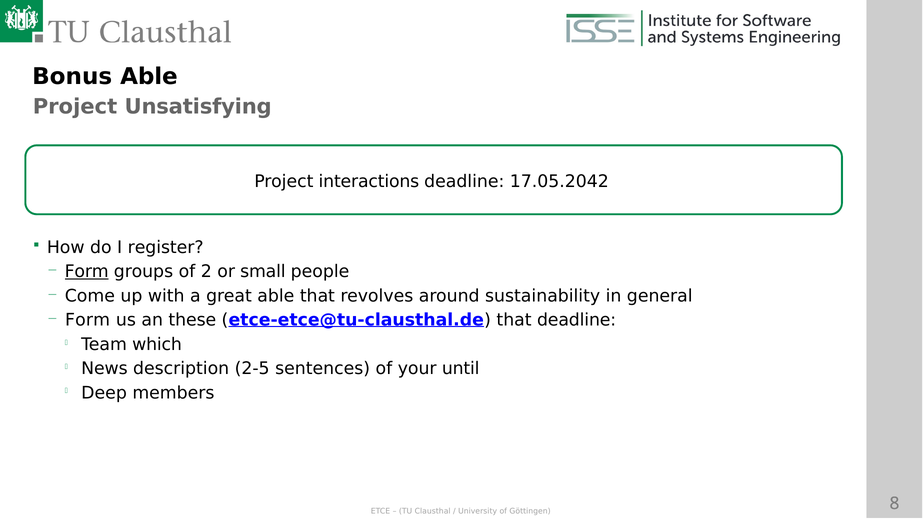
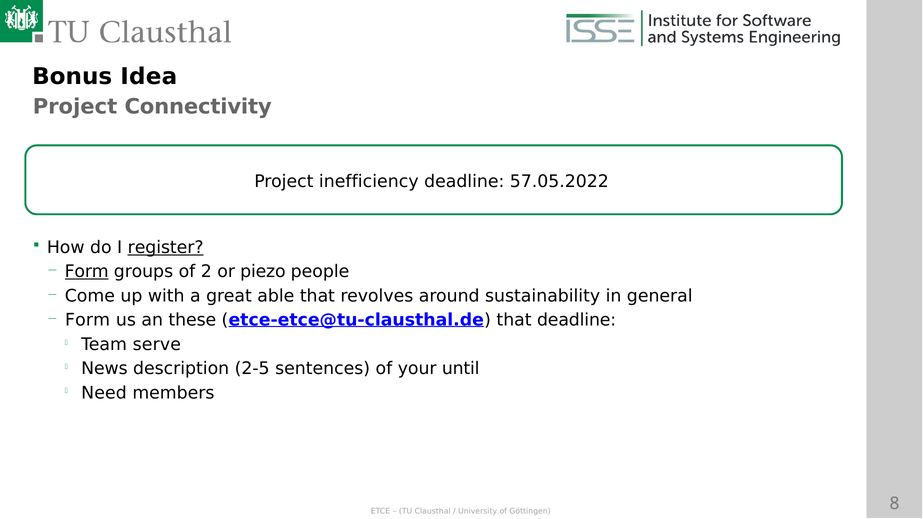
Bonus Able: Able -> Idea (149, 77)
Unsatisfying: Unsatisfying -> Connectivity (198, 107)
interactions: interactions -> inefficiency (369, 182)
17.05.2042: 17.05.2042 -> 57.05.2022 (559, 182)
register underline: none -> present (166, 248)
small: small -> piezo (263, 272)
which: which -> serve (157, 344)
Deep: Deep -> Need (104, 393)
